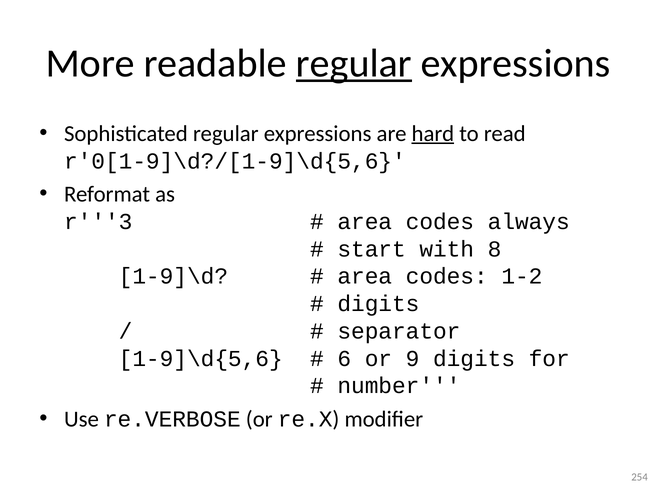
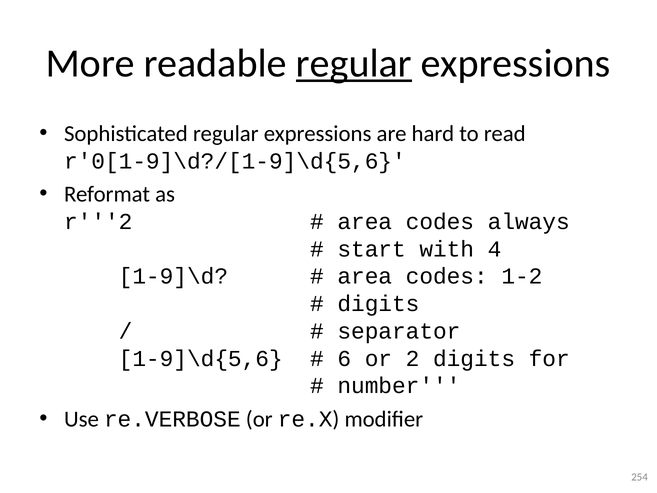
hard underline: present -> none (433, 134)
r'''3: r'''3 -> r'''2 (98, 221)
8: 8 -> 4 (495, 249)
9: 9 -> 2 (413, 358)
